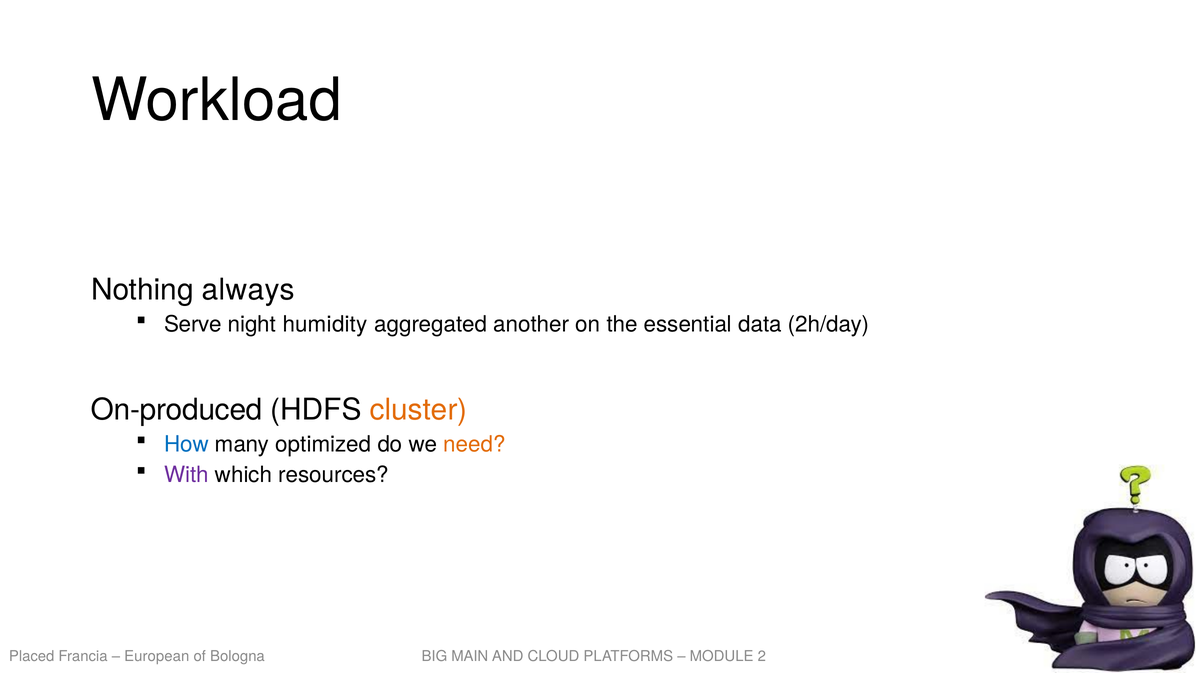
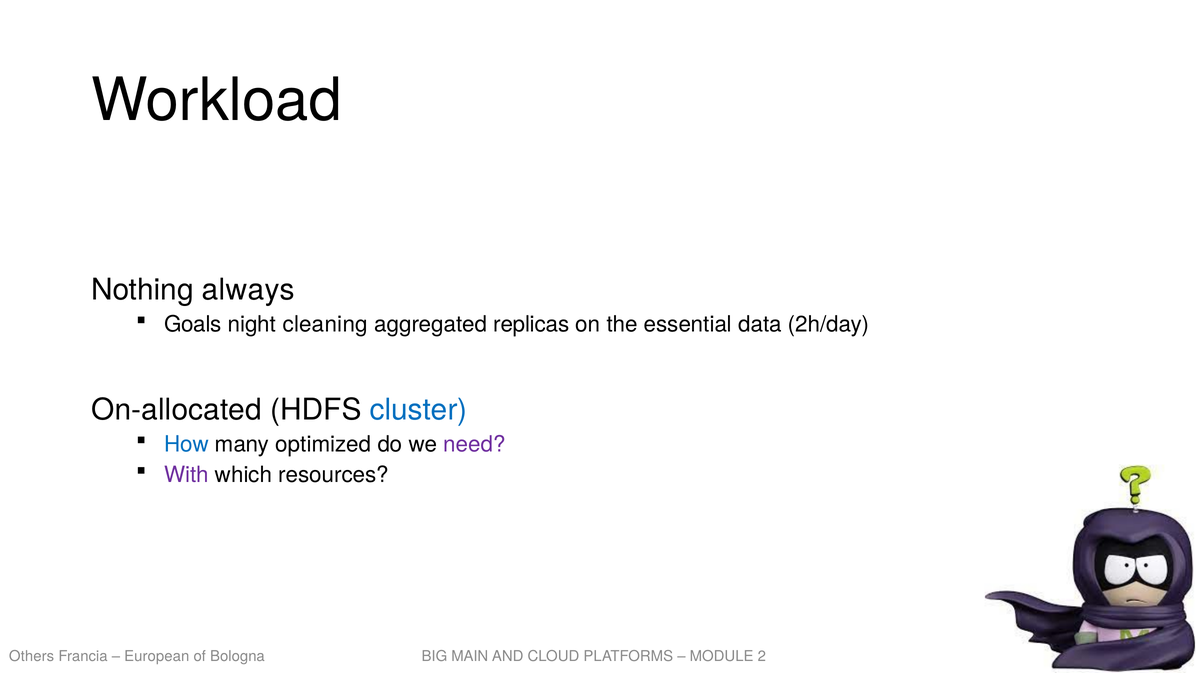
Serve: Serve -> Goals (193, 324)
humidity: humidity -> cleaning (325, 324)
another: another -> replicas (531, 324)
On-produced: On-produced -> On-allocated (177, 410)
cluster colour: orange -> blue (419, 410)
need colour: orange -> purple (474, 444)
Placed: Placed -> Others (32, 656)
